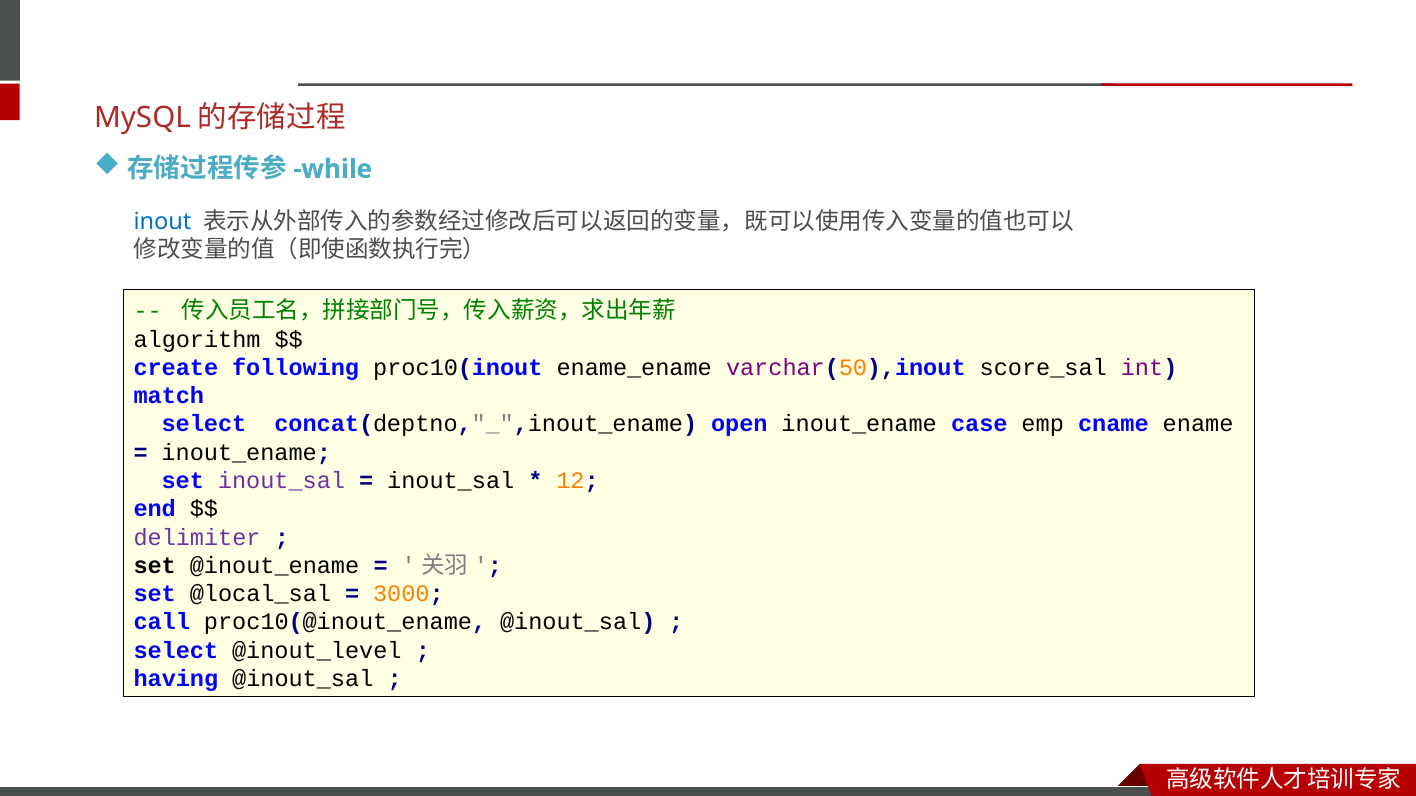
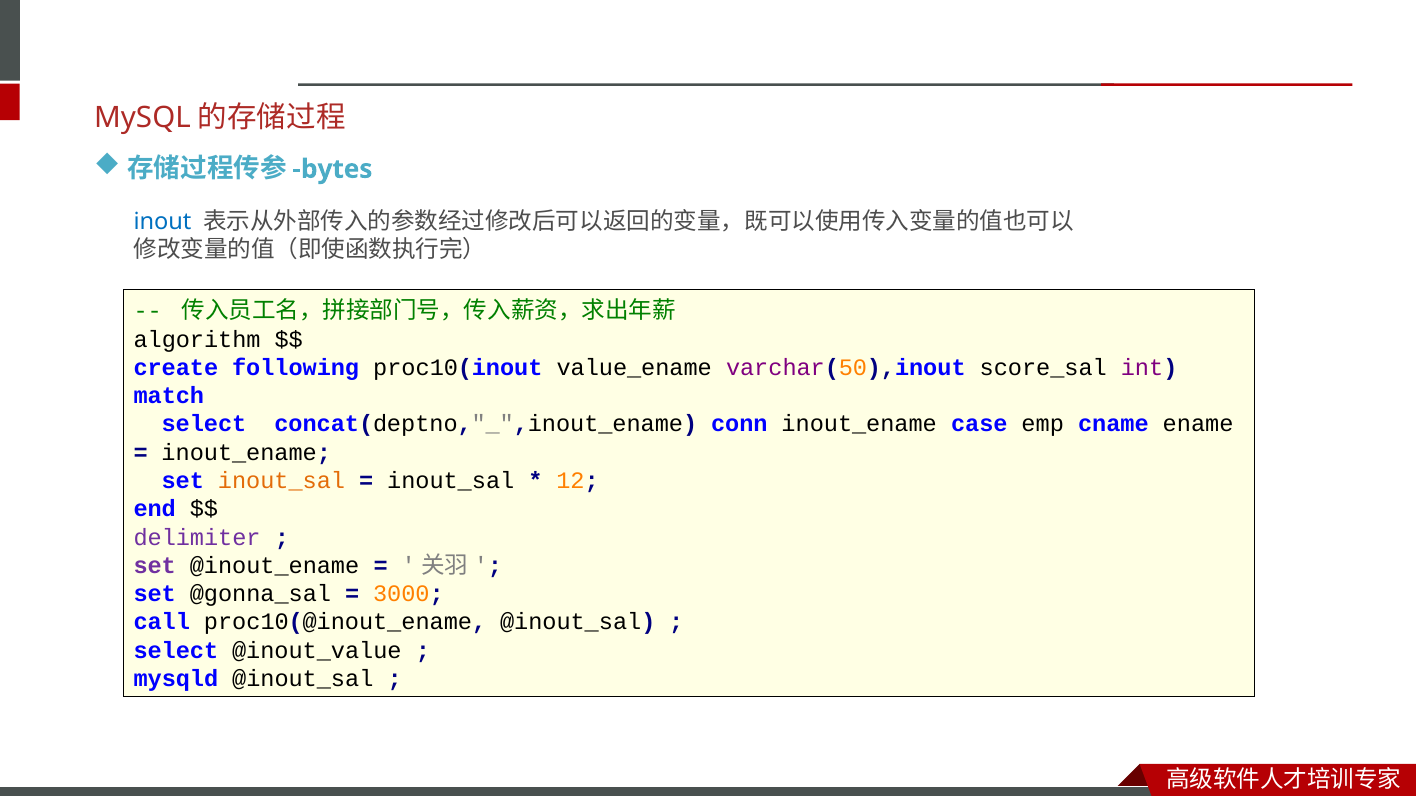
while: while -> bytes (333, 169)
ename_ename: ename_ename -> value_ename (634, 368)
open: open -> conn (739, 424)
inout_sal colour: purple -> orange (282, 481)
set colour: black -> purple (155, 566)
@local_sal: @local_sal -> @gonna_sal (260, 594)
@inout_level: @inout_level -> @inout_value (317, 651)
having: having -> mysqld (176, 679)
